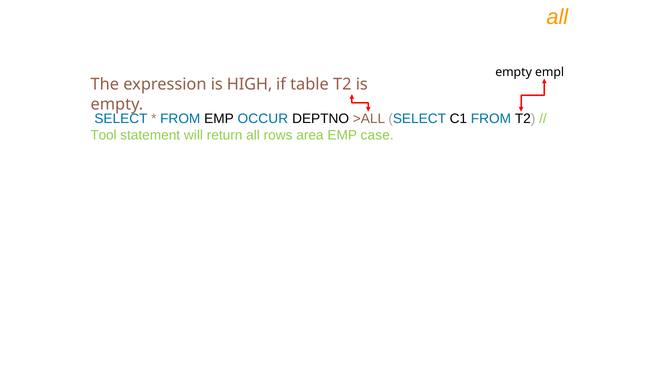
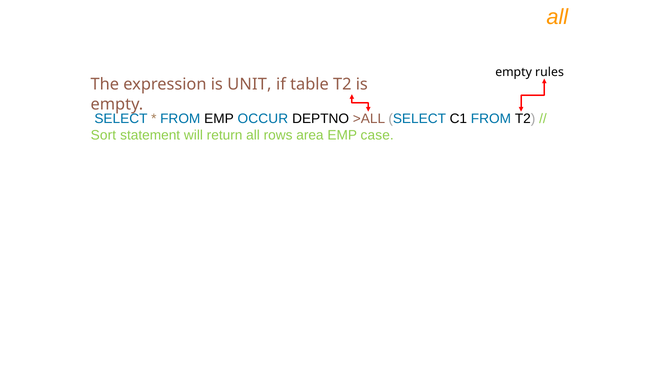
empl: empl -> rules (550, 72)
HIGH: HIGH -> UNIT (249, 84)
Tool: Tool -> Sort (103, 135)
